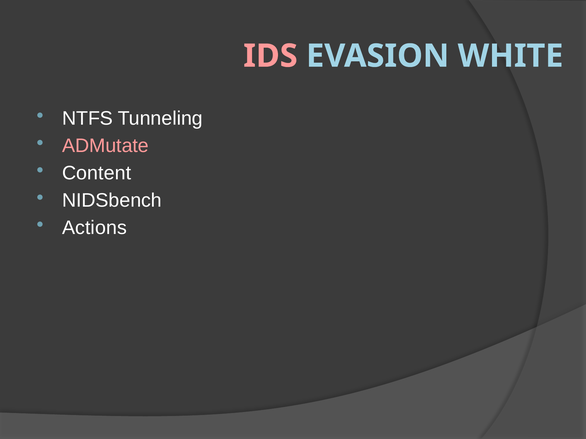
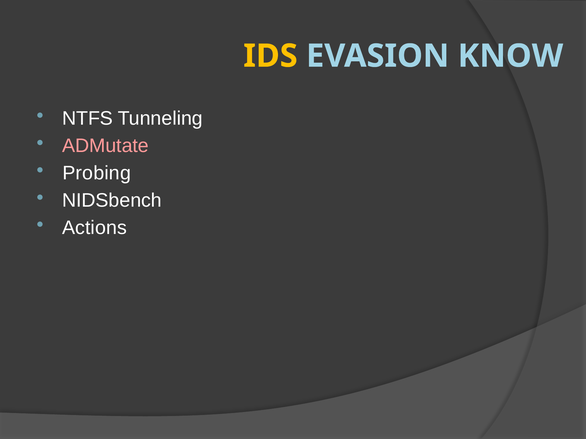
IDS colour: pink -> yellow (270, 56)
WHITE: WHITE -> KNOW (510, 56)
Content: Content -> Probing (97, 173)
